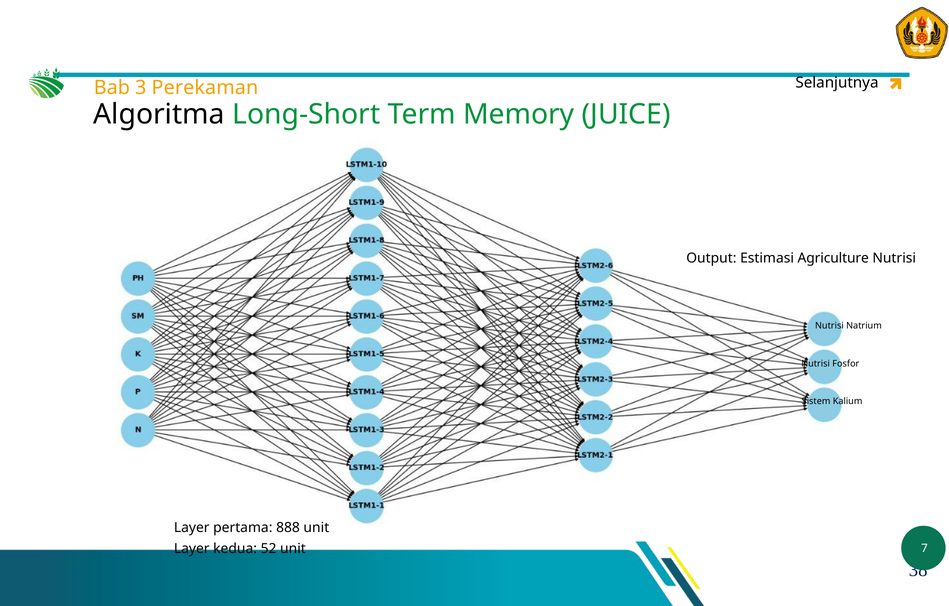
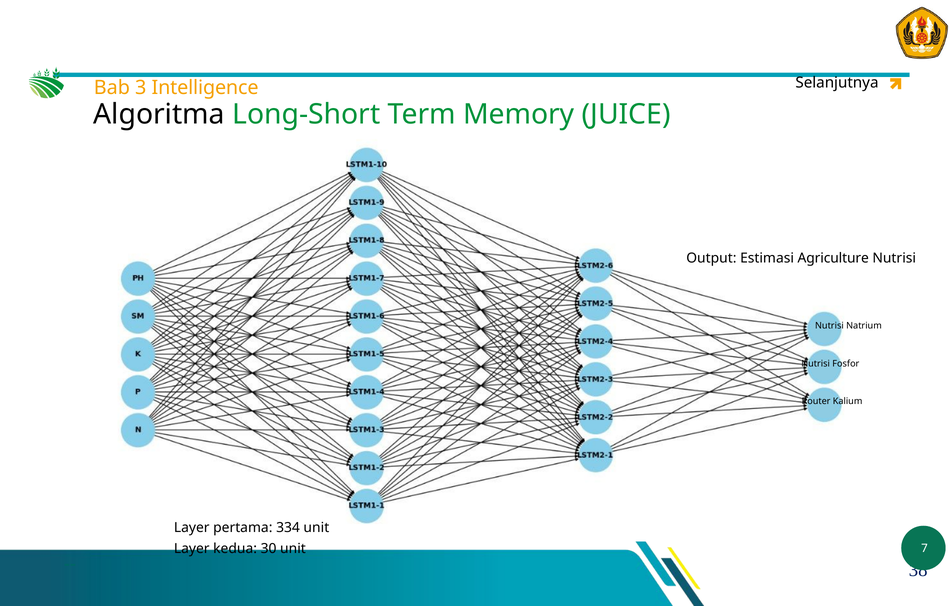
Perekaman: Perekaman -> Intelligence (205, 88)
Sistem: Sistem -> Router (816, 401)
888: 888 -> 334 (288, 527)
52: 52 -> 30 (269, 548)
